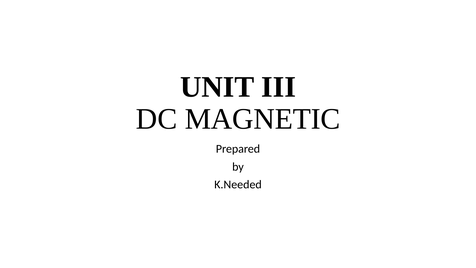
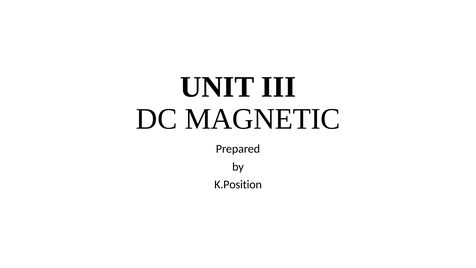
K.Needed: K.Needed -> K.Position (238, 184)
